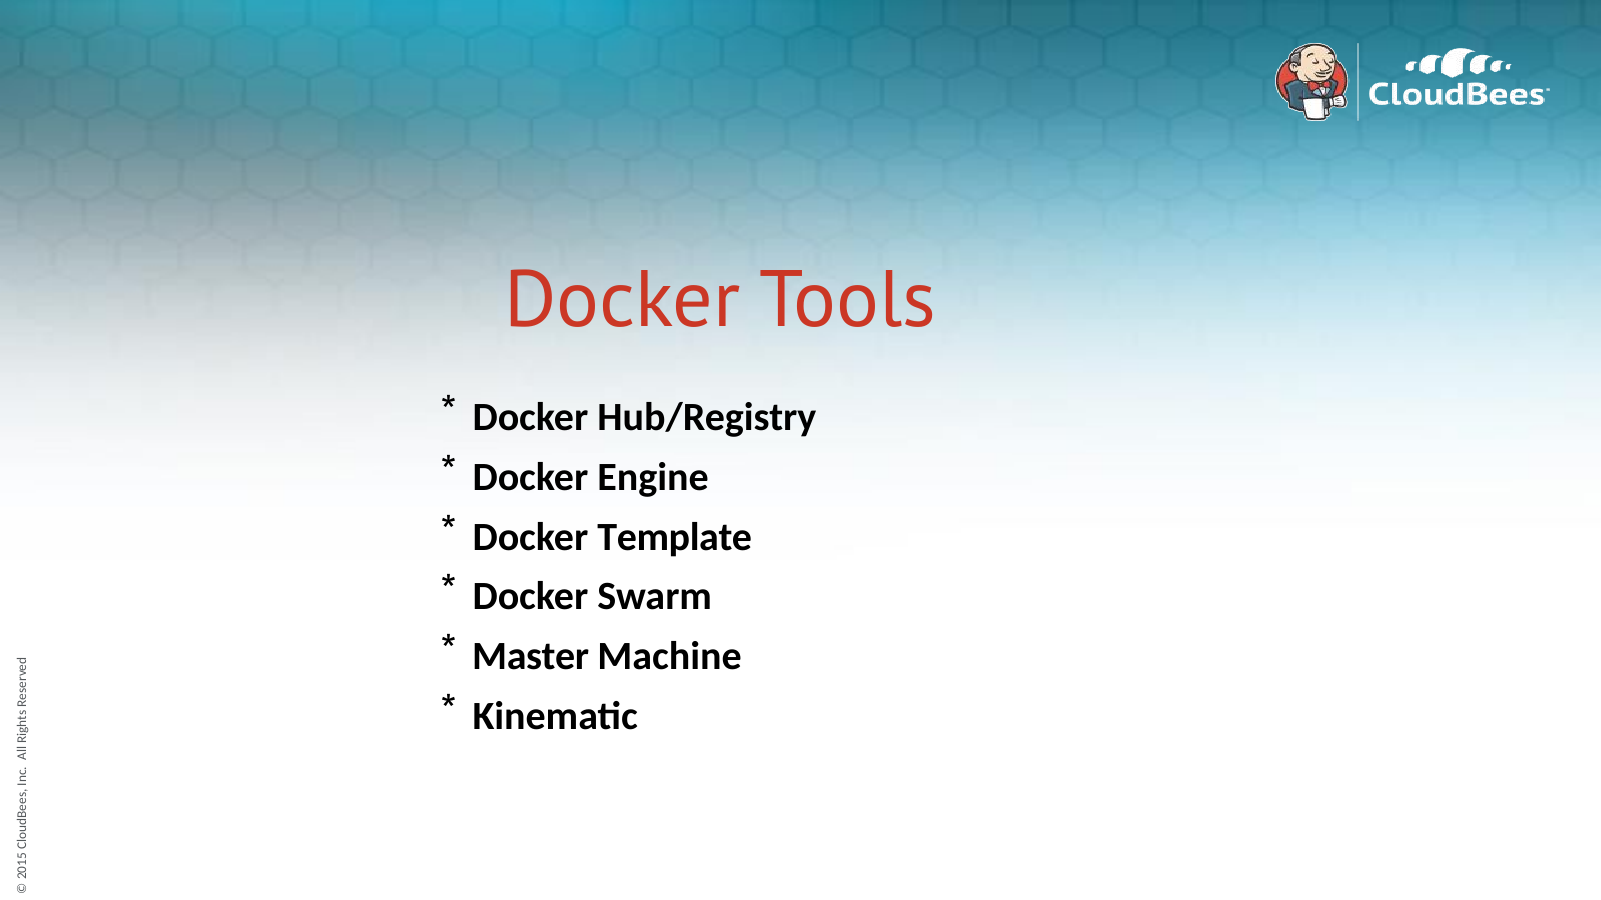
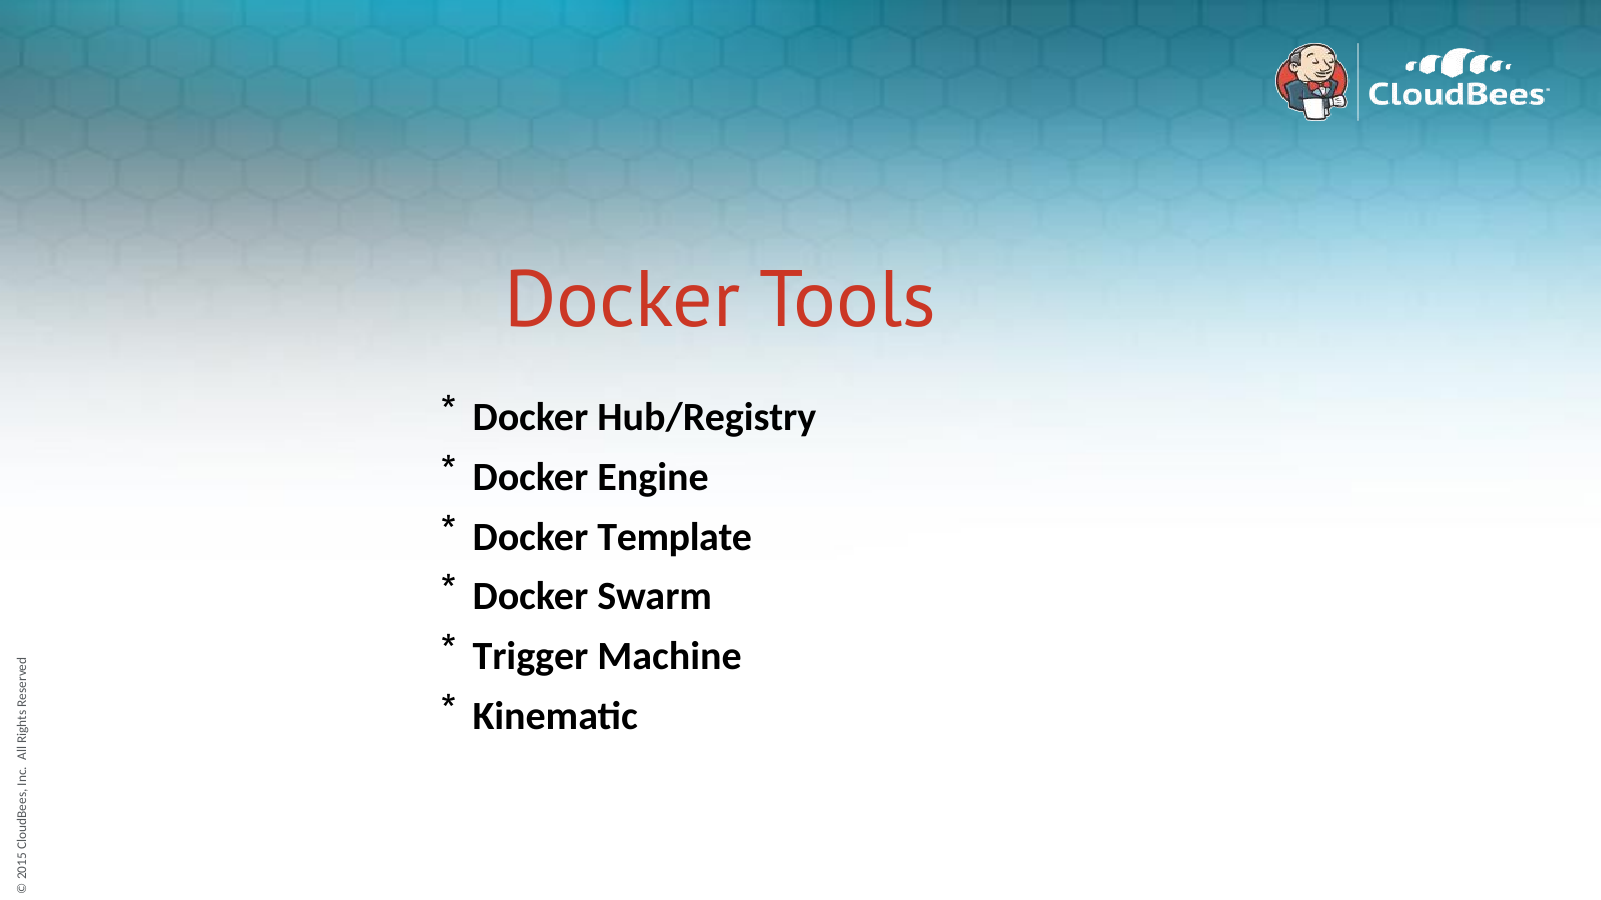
Master: Master -> Trigger (530, 657)
